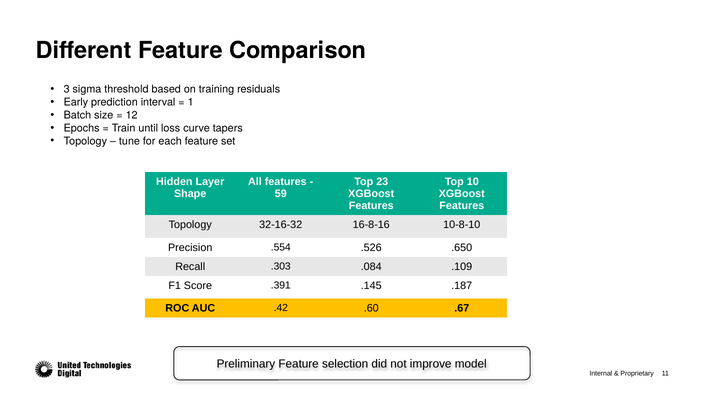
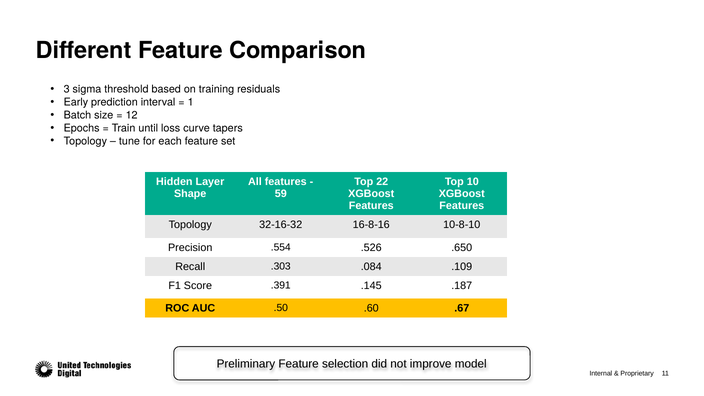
23: 23 -> 22 (382, 182)
.42: .42 -> .50 (281, 308)
